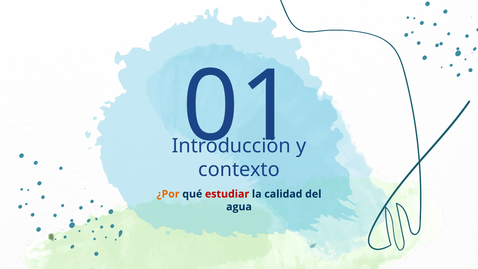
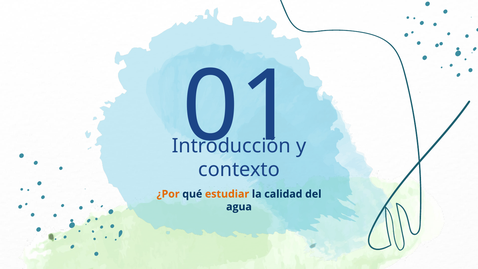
estudiar colour: red -> orange (227, 194)
